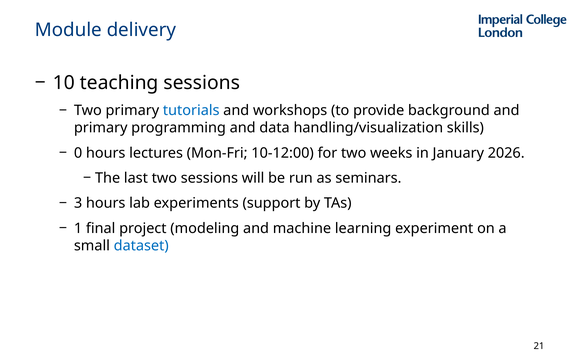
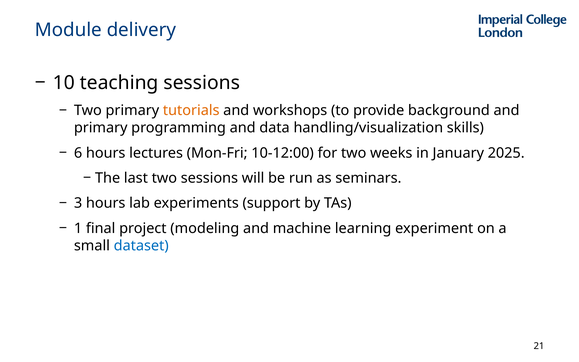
tutorials colour: blue -> orange (191, 110)
0: 0 -> 6 (78, 153)
2026: 2026 -> 2025 (506, 153)
